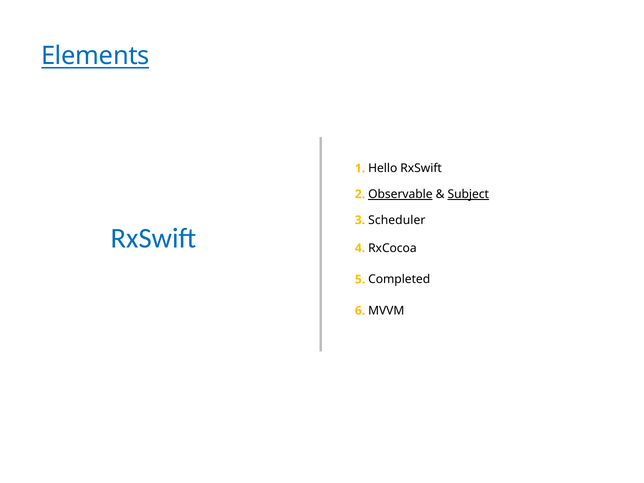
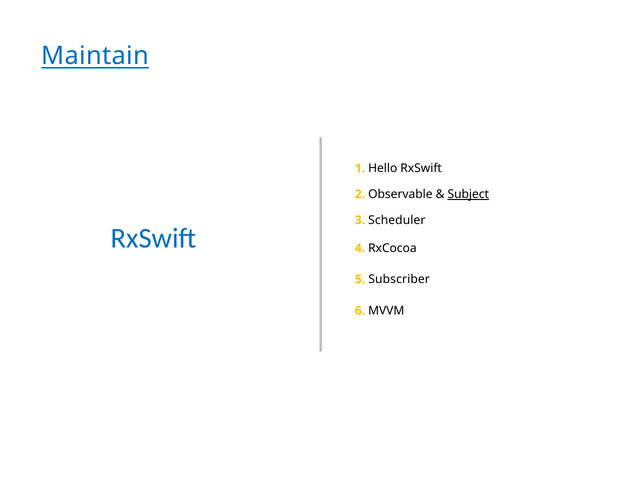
Elements: Elements -> Maintain (95, 56)
Observable underline: present -> none (400, 194)
Completed: Completed -> Subscriber (399, 279)
